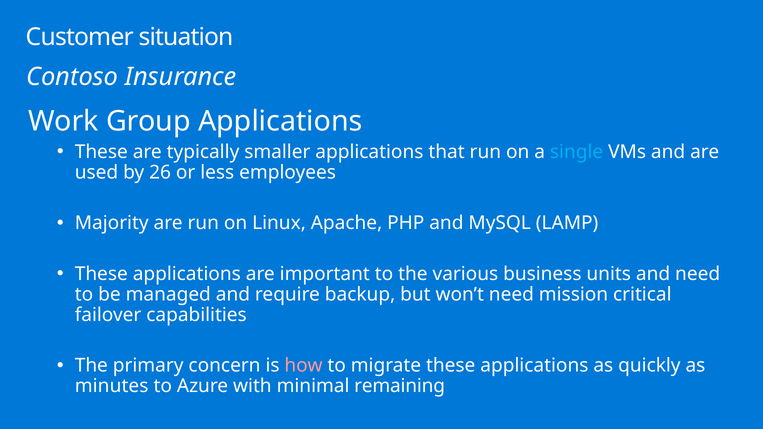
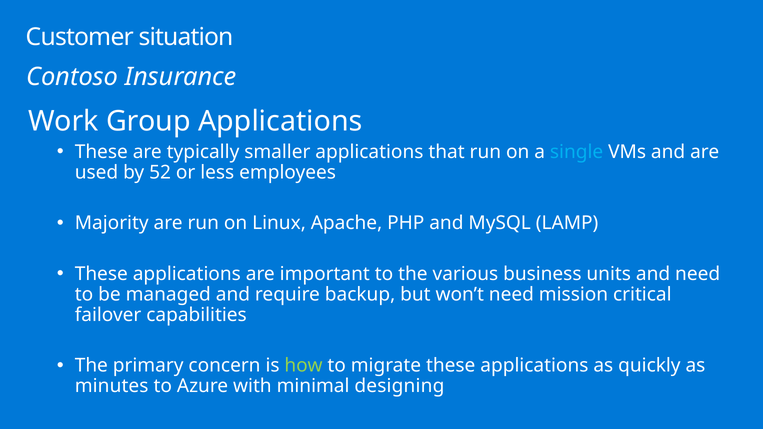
26: 26 -> 52 (160, 172)
how colour: pink -> light green (304, 366)
remaining: remaining -> designing (399, 386)
